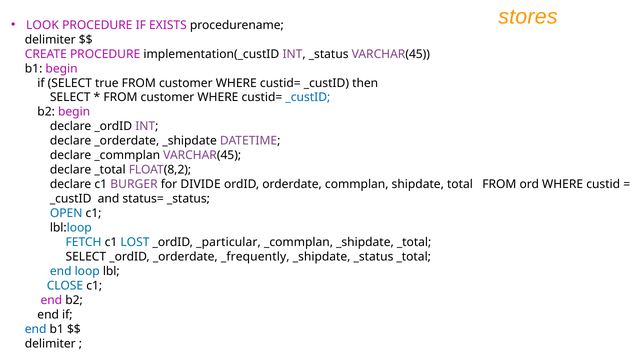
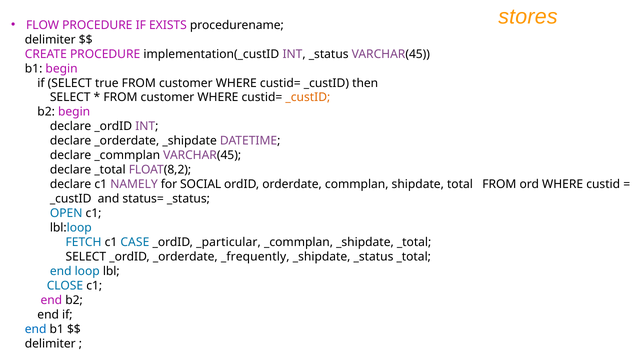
LOOK: LOOK -> FLOW (43, 25)
_custID colour: blue -> orange (308, 97)
BURGER: BURGER -> NAMELY (134, 184)
DIVIDE: DIVIDE -> SOCIAL (201, 184)
LOST: LOST -> CASE (135, 242)
